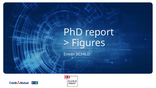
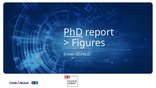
PhD underline: none -> present (73, 32)
